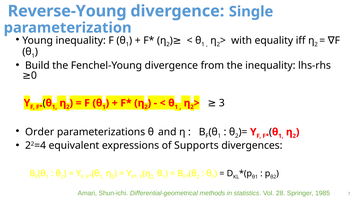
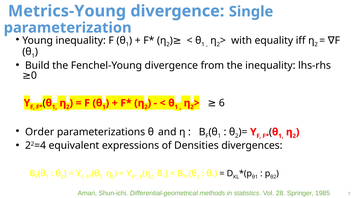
Reverse-Young: Reverse-Young -> Metrics-Young (67, 11)
3: 3 -> 6 (222, 103)
Supports: Supports -> Densities (196, 146)
